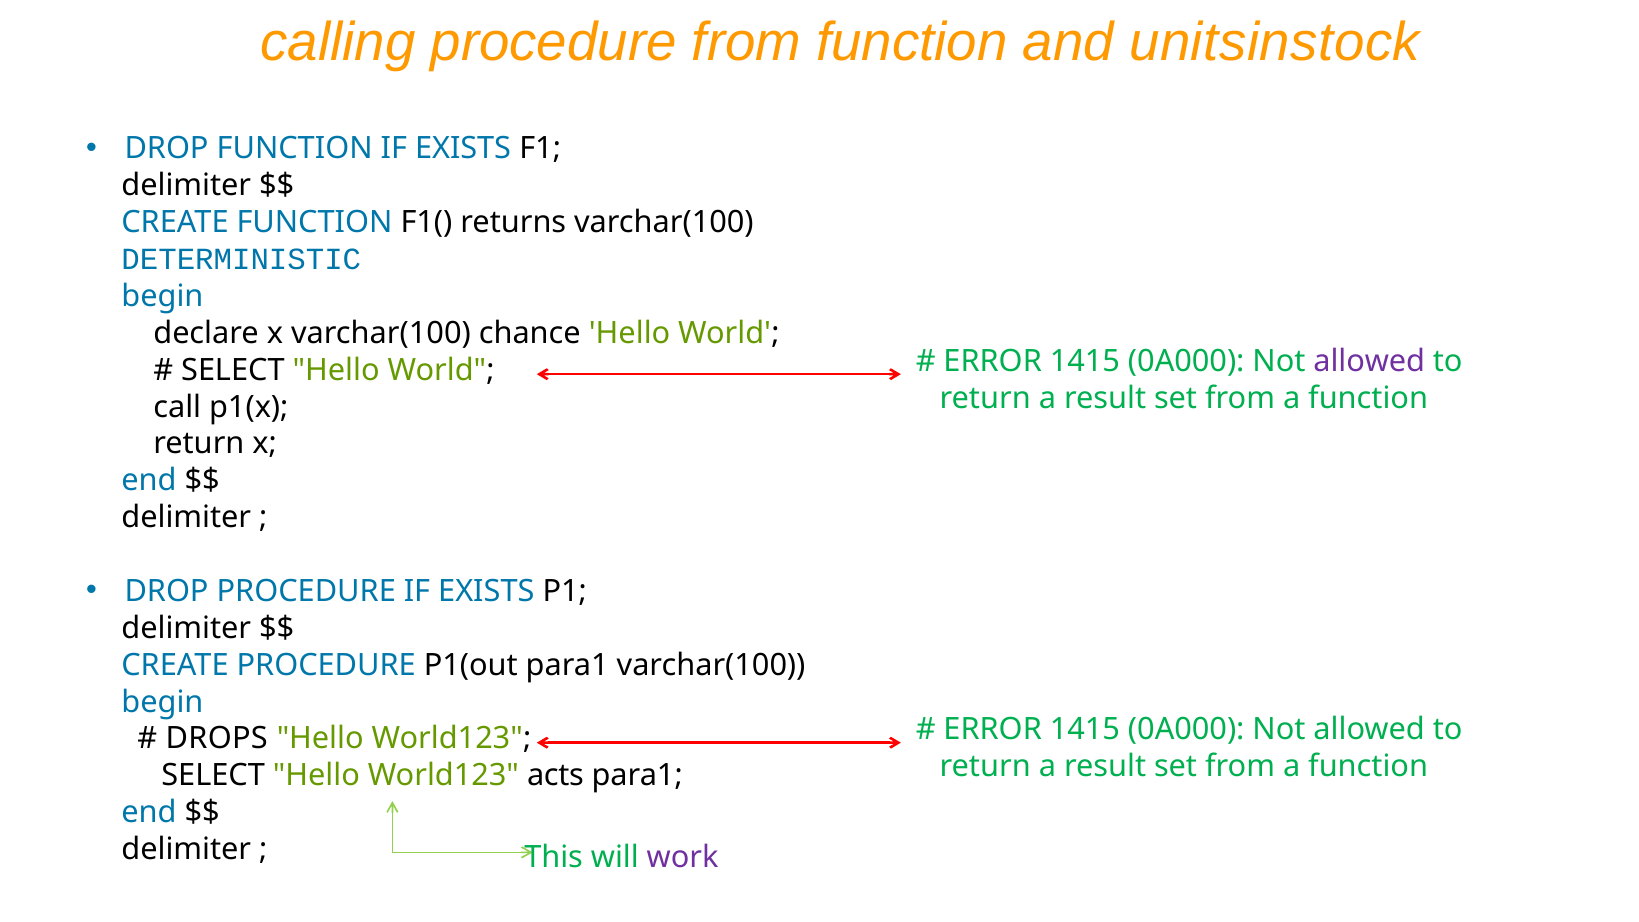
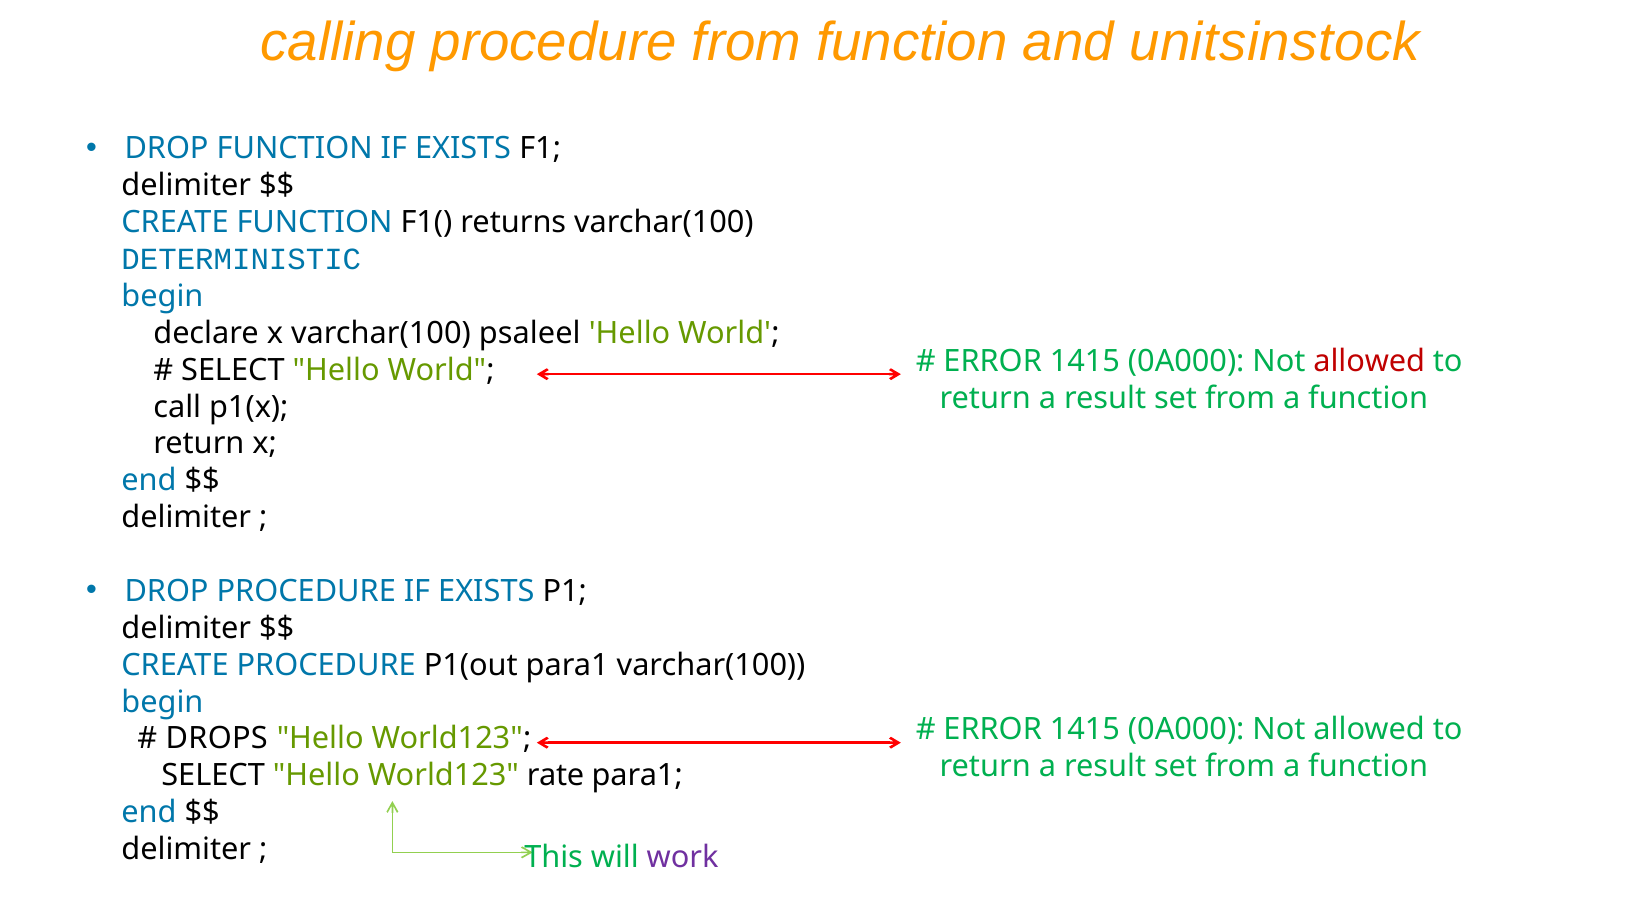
chance: chance -> psaleel (530, 333)
allowed colour: purple -> red (1369, 361)
acts: acts -> rate (556, 776)
